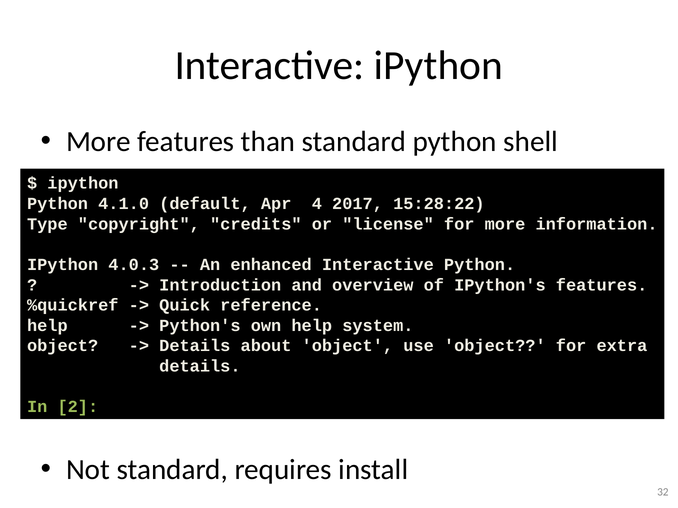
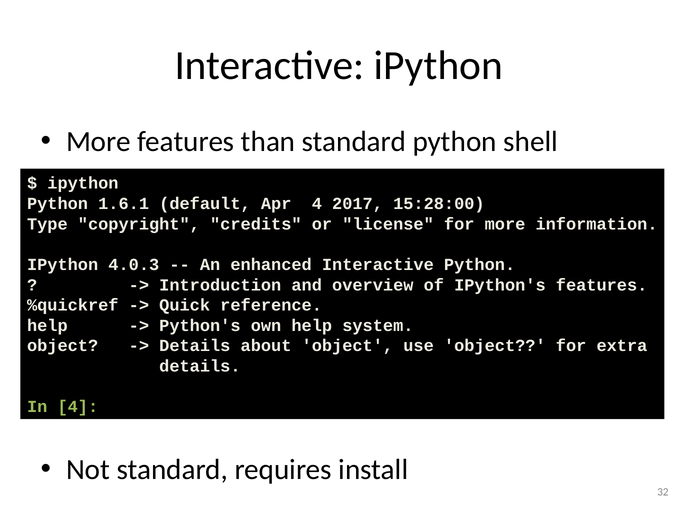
4.1.0: 4.1.0 -> 1.6.1 (124, 204)
15:28:22: 15:28:22 -> 15:28:00 (439, 204)
In 2: 2 -> 4 (78, 407)
